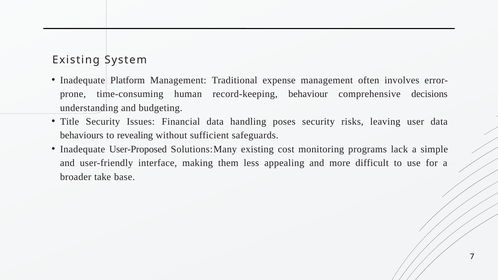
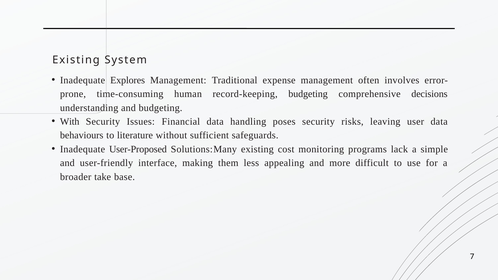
Platform: Platform -> Explores (128, 80)
record-keeping behaviour: behaviour -> budgeting (308, 94)
Title: Title -> With (70, 122)
revealing: revealing -> literature (135, 135)
